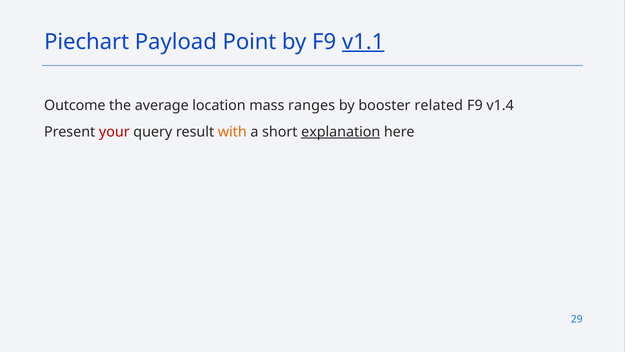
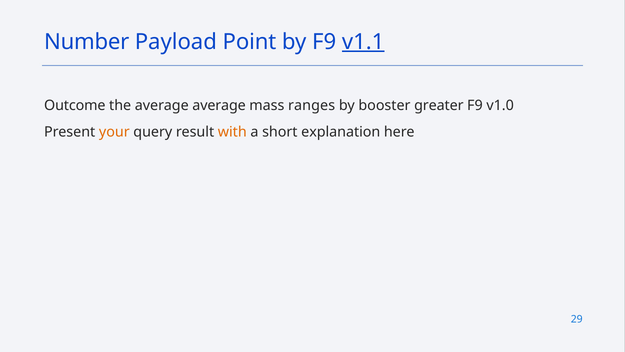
Piechart: Piechart -> Number (87, 42)
average location: location -> average (219, 105)
related: related -> greater (439, 105)
v1.4: v1.4 -> v1.0 (500, 105)
your colour: red -> orange (114, 132)
explanation underline: present -> none (341, 132)
